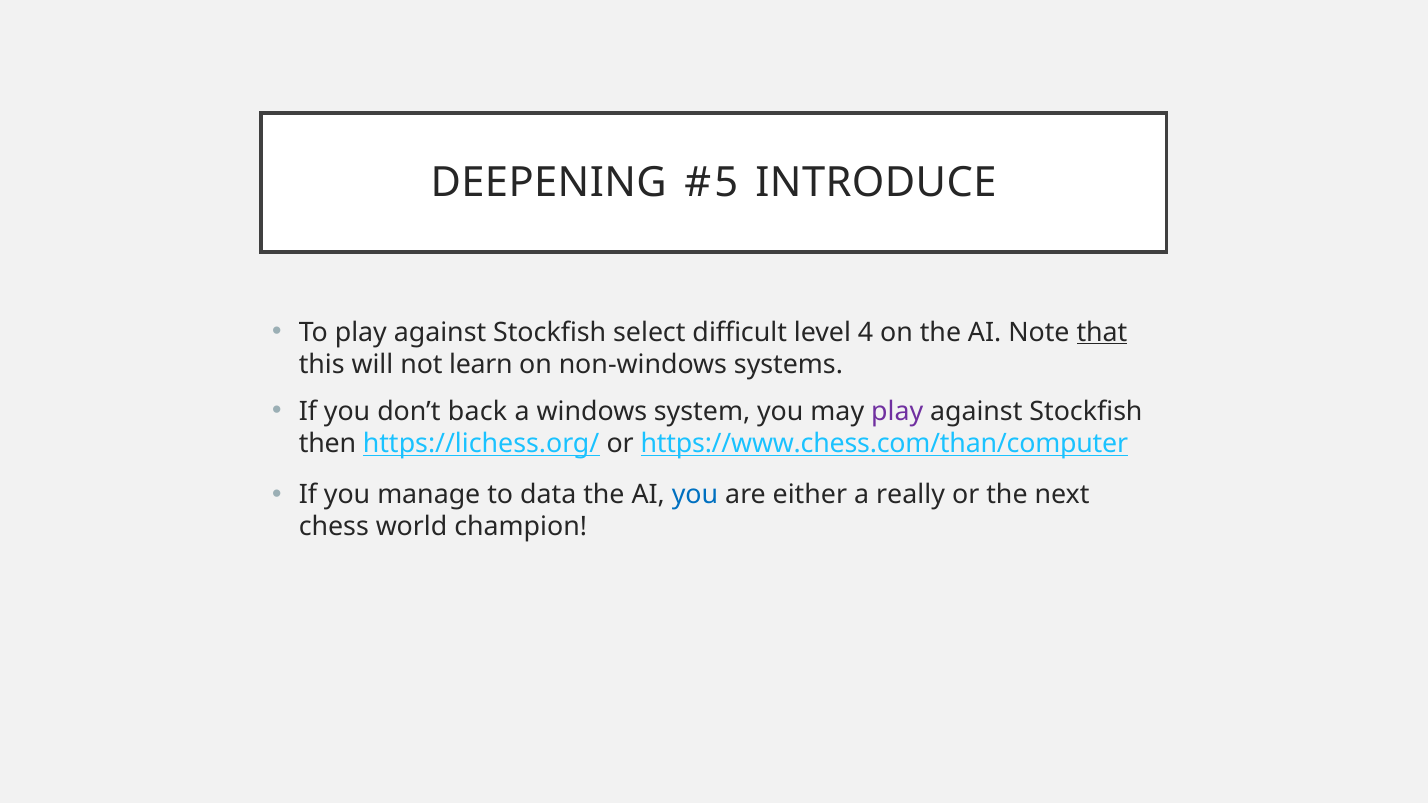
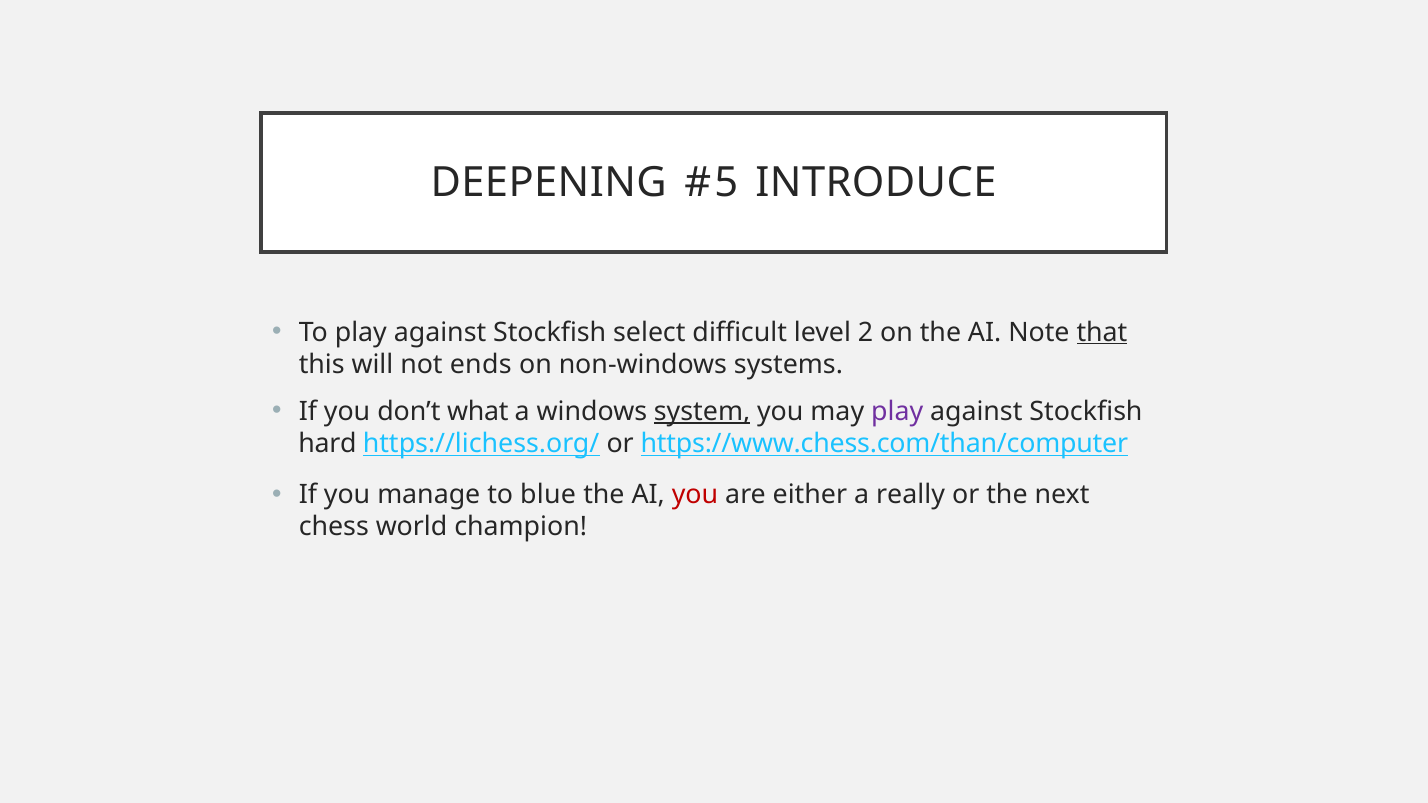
4: 4 -> 2 (866, 332)
learn: learn -> ends (481, 364)
back: back -> what (478, 411)
system underline: none -> present (702, 411)
then: then -> hard (328, 444)
data: data -> blue (548, 495)
you colour: blue -> red (695, 495)
